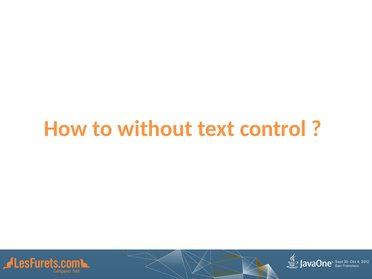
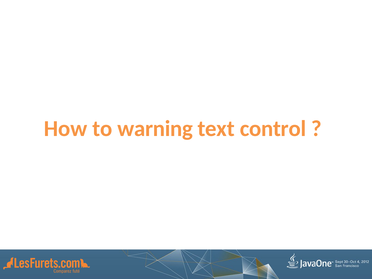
without: without -> warning (155, 129)
